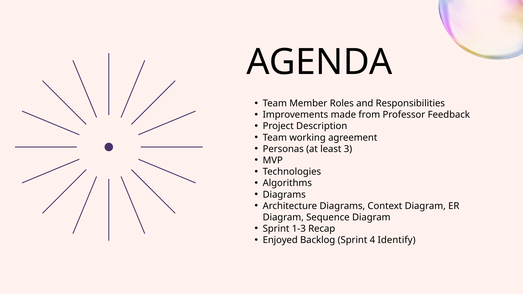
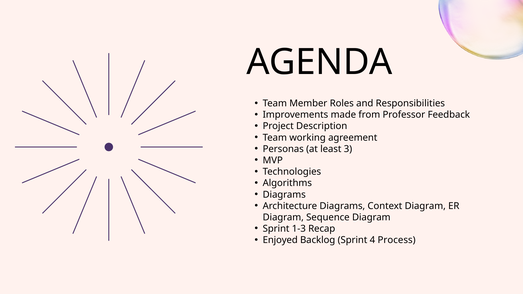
Identify: Identify -> Process (397, 240)
